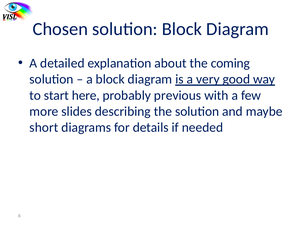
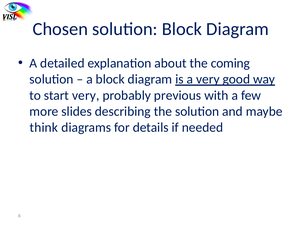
start here: here -> very (86, 96)
short: short -> think (44, 128)
